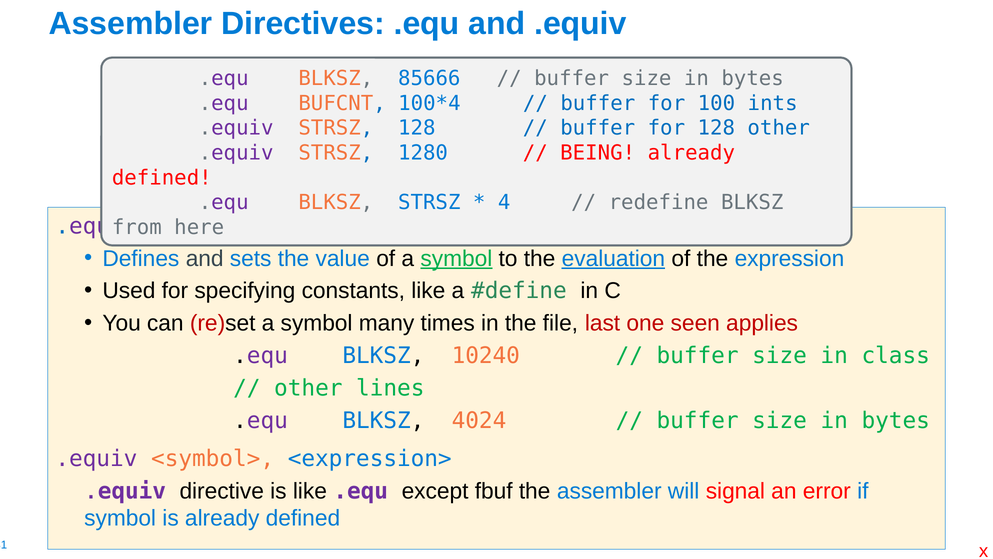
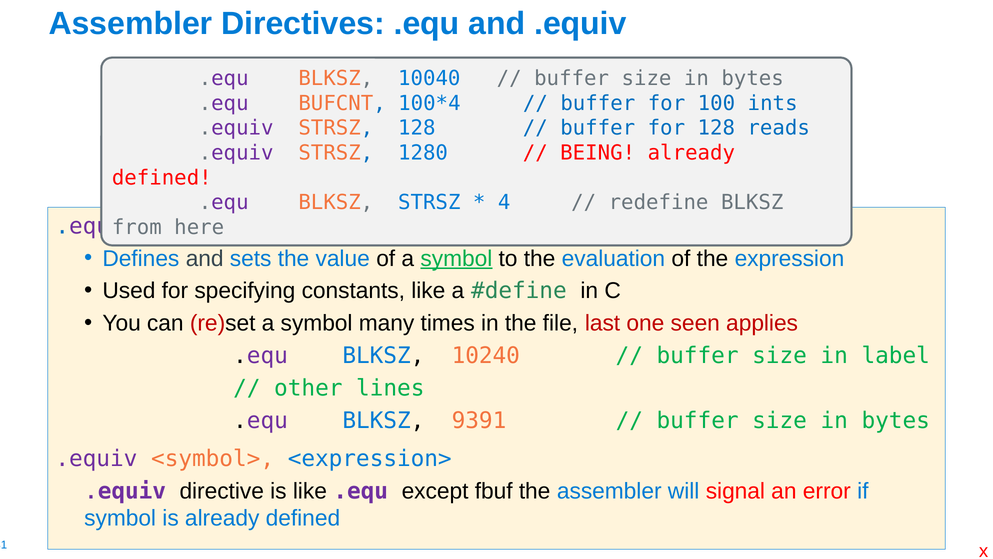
85666: 85666 -> 10040 (429, 78)
128 other: other -> reads (779, 128)
evaluation underline: present -> none (613, 258)
class: class -> label (896, 356)
4024: 4024 -> 9391 (479, 421)
